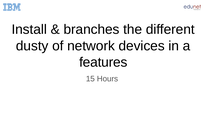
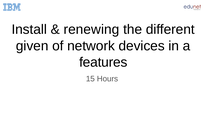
branches: branches -> renewing (91, 29)
dusty: dusty -> given (32, 46)
